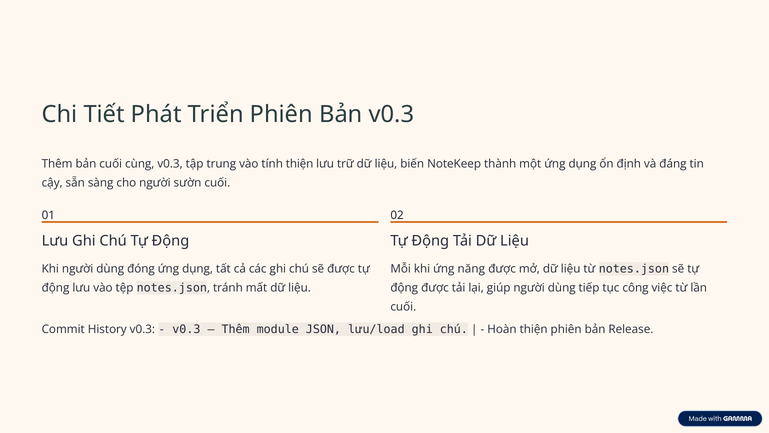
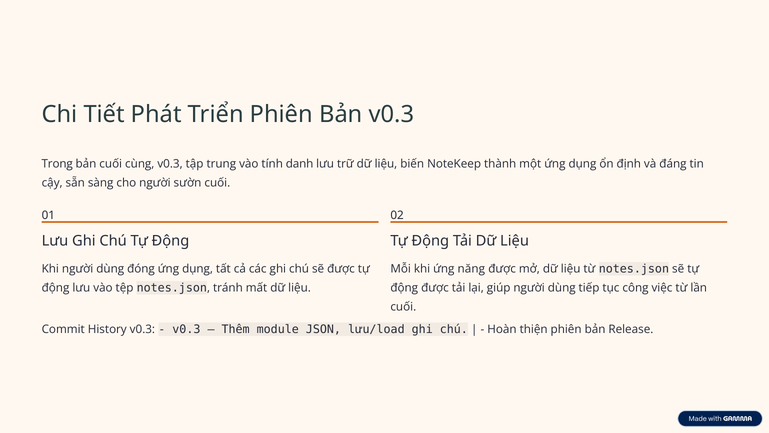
Thêm: Thêm -> Trong (57, 164)
tính thiện: thiện -> danh (300, 164)
